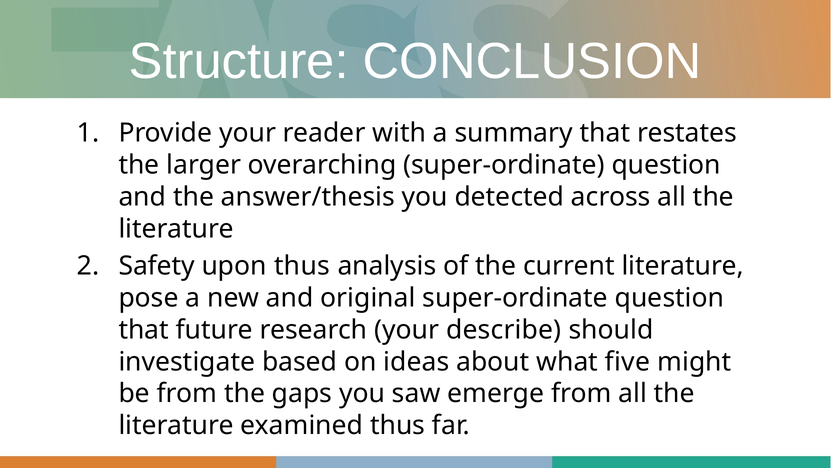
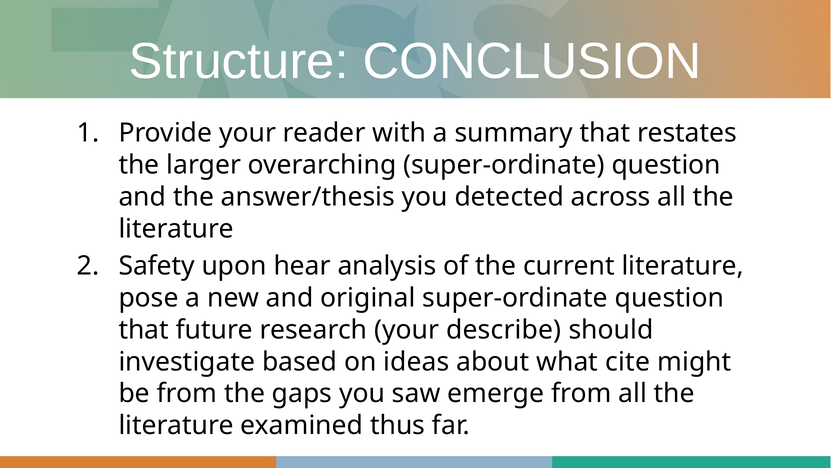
upon thus: thus -> hear (302, 266)
five: five -> cite (628, 361)
